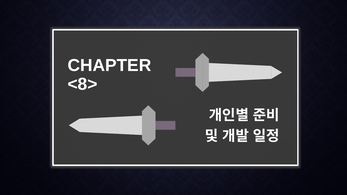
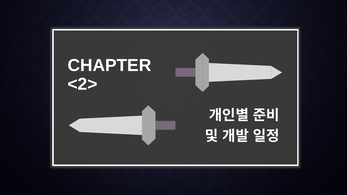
<8>: <8> -> <2> (82, 84)
